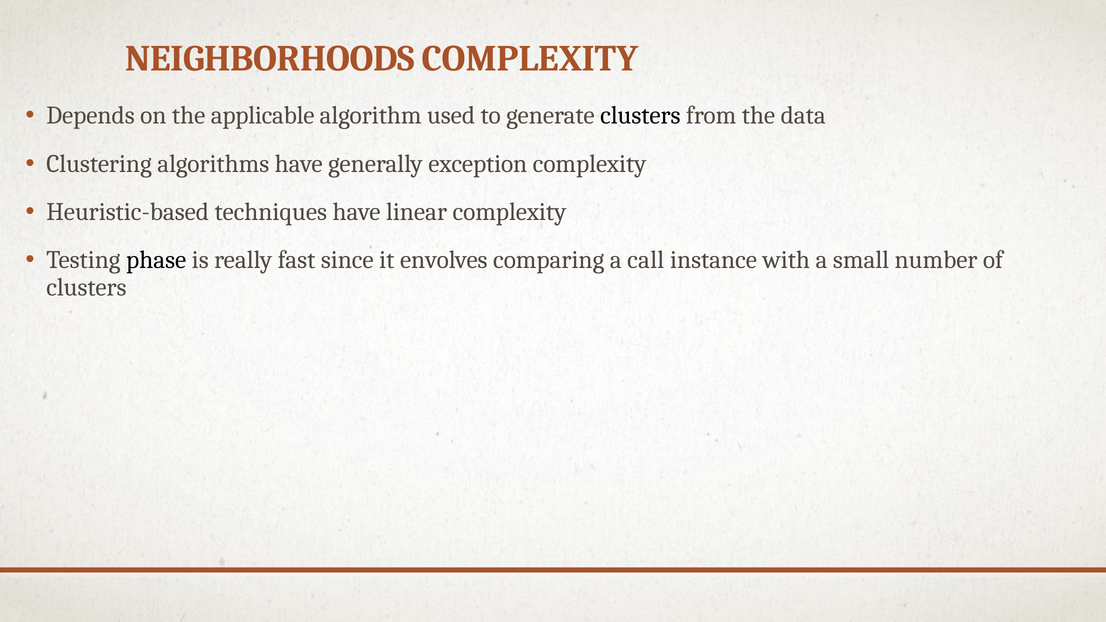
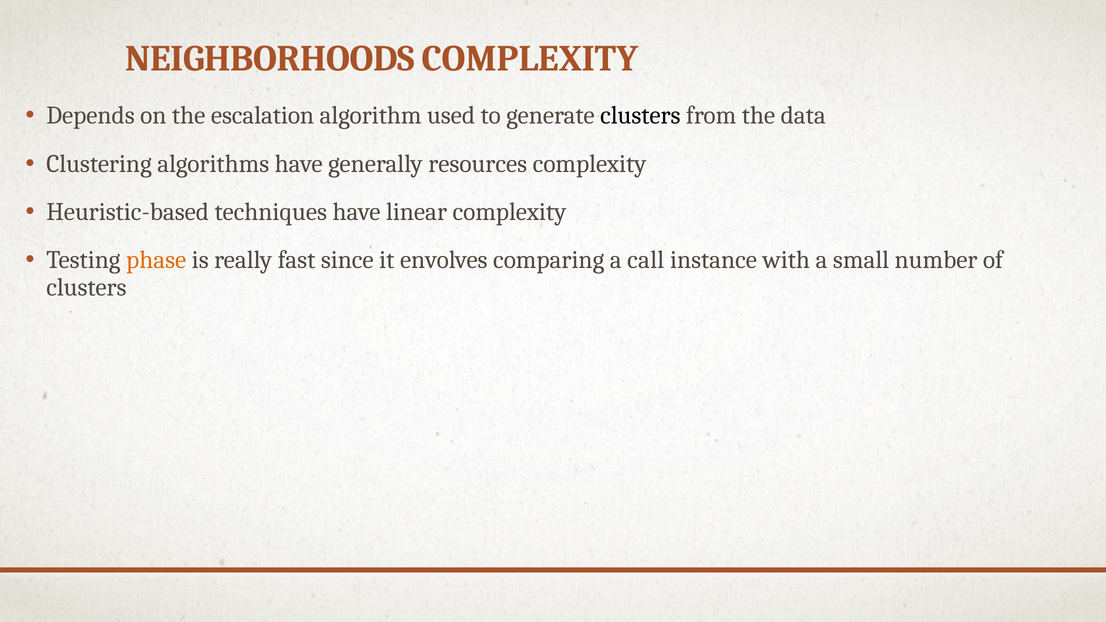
applicable: applicable -> escalation (263, 116)
exception: exception -> resources (478, 164)
phase colour: black -> orange (156, 260)
